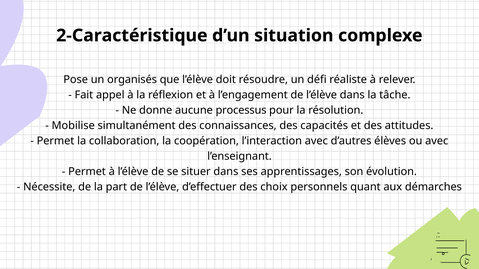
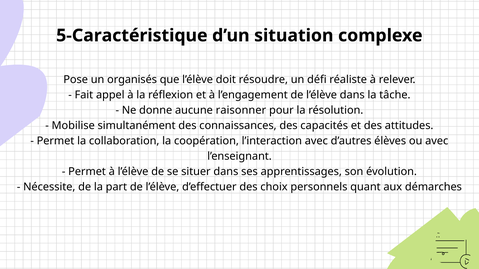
2-Caractéristique: 2-Caractéristique -> 5-Caractéristique (132, 36)
processus: processus -> raisonner (241, 110)
